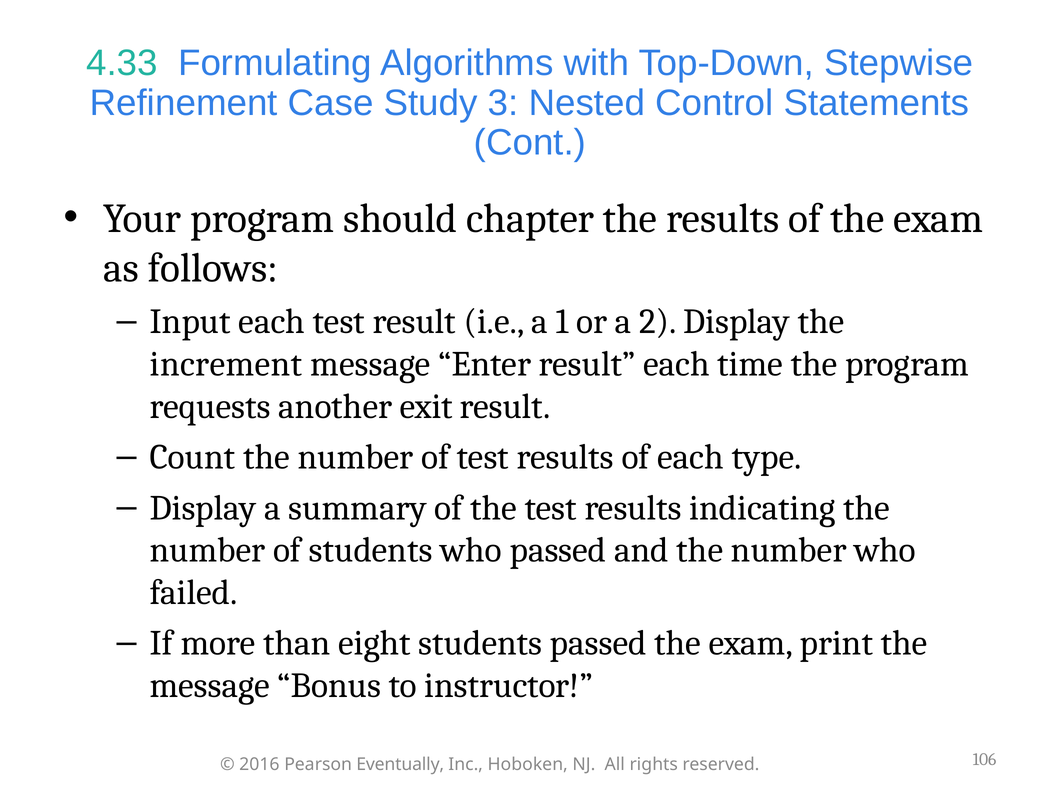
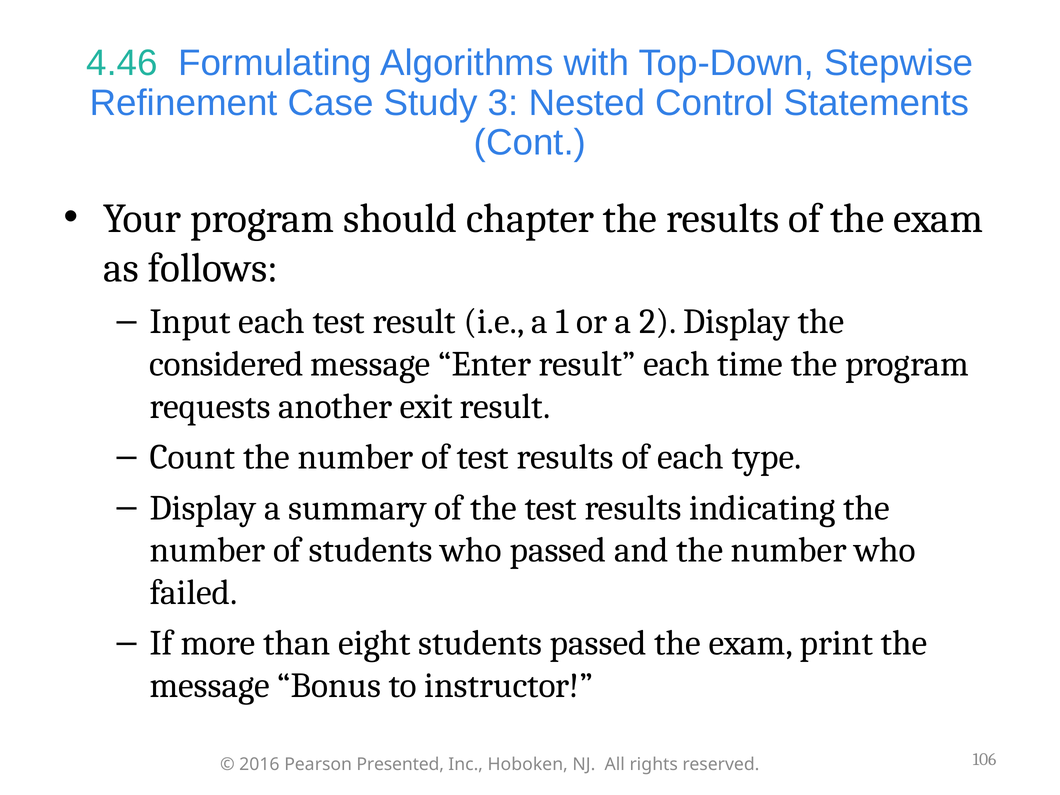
4.33: 4.33 -> 4.46 (122, 63)
increment: increment -> considered (226, 364)
Eventually: Eventually -> Presented (400, 764)
